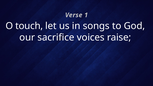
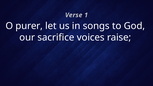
touch: touch -> purer (29, 26)
